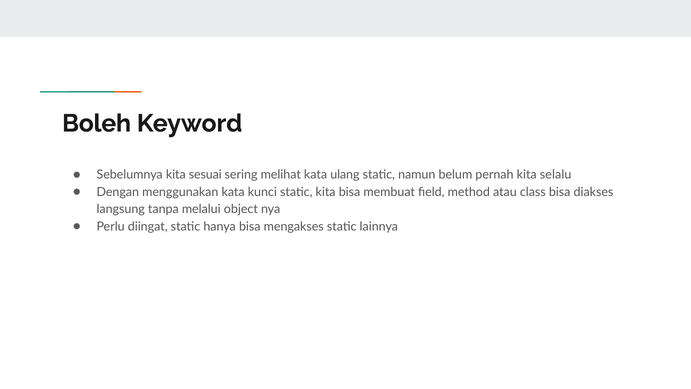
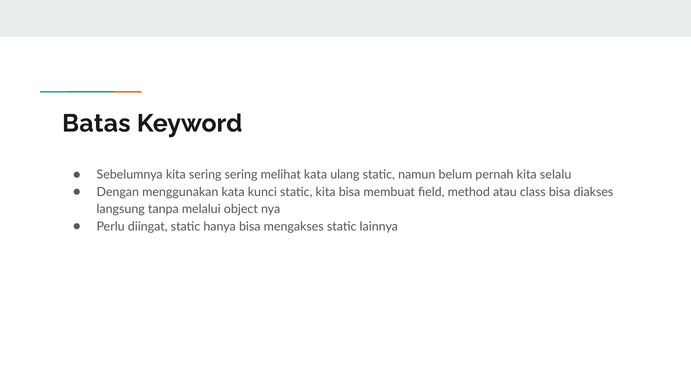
Boleh: Boleh -> Batas (96, 123)
kita sesuai: sesuai -> sering (205, 175)
